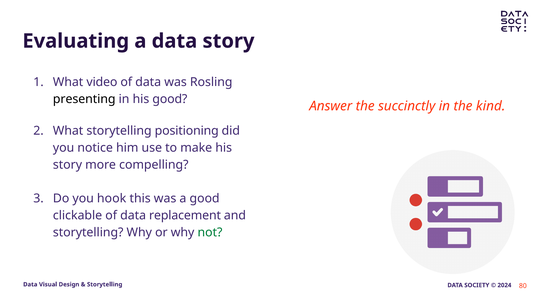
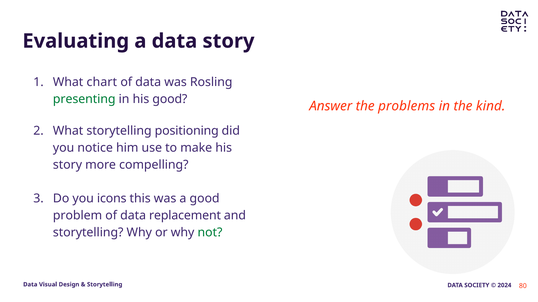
video: video -> chart (102, 82)
presenting colour: black -> green (84, 99)
succinctly: succinctly -> problems (407, 106)
hook: hook -> icons (112, 199)
clickable: clickable -> problem (78, 216)
